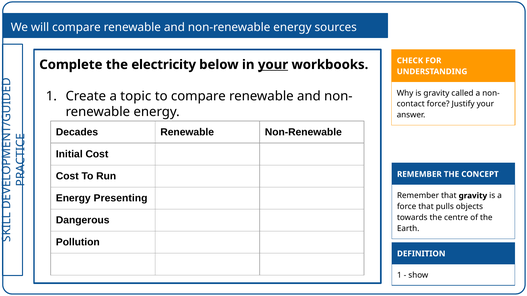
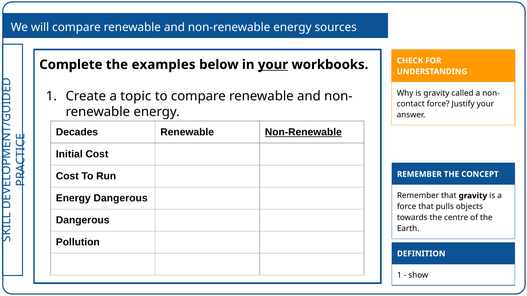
electricity: electricity -> examples (164, 65)
Non-Renewable underline: none -> present (303, 132)
Energy Presenting: Presenting -> Dangerous (121, 199)
